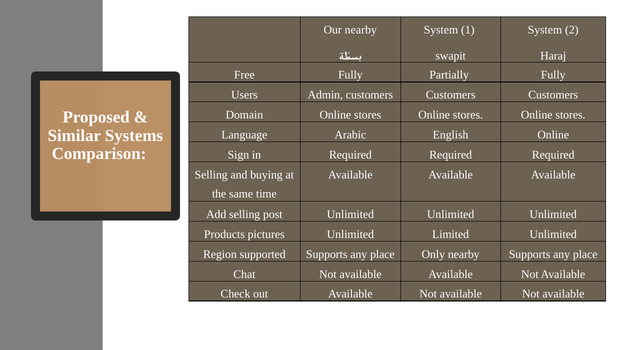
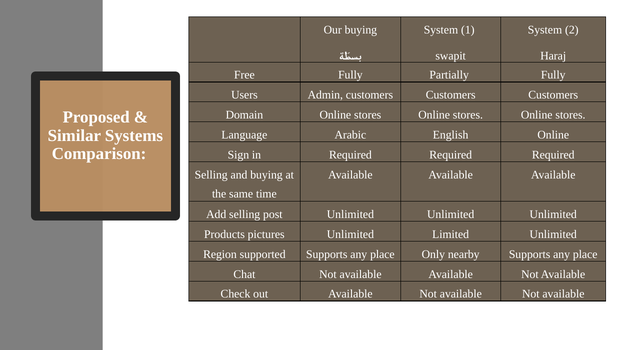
Our nearby: nearby -> buying (361, 30)
